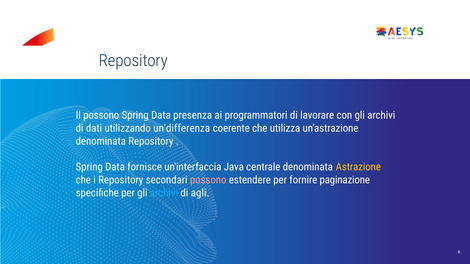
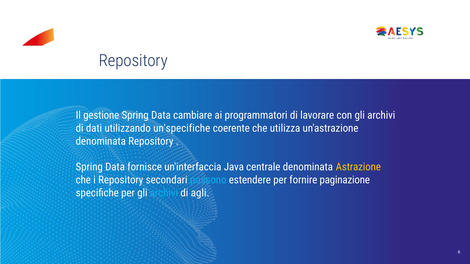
Il possono: possono -> gestione (101, 116)
presenza: presenza -> cambiare (193, 116)
un'differenza: un'differenza -> un'specifiche (182, 129)
possono colour: pink -> light blue (208, 180)
